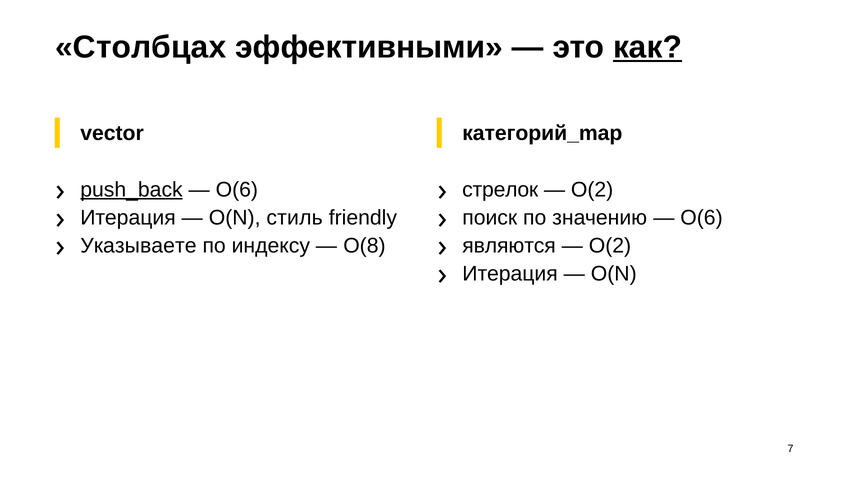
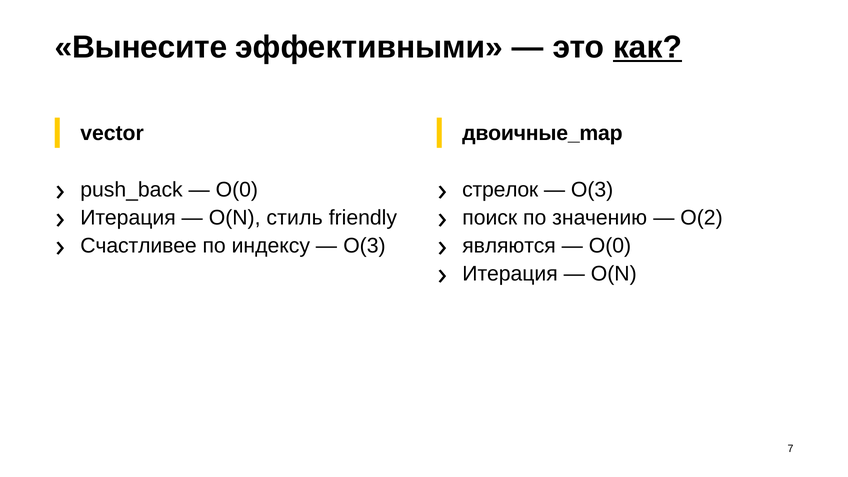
Столбцах: Столбцах -> Вынесите (141, 47)
категорий_map: категорий_map -> двоичные_map (542, 133)
push_back underline: present -> none (131, 190)
O(6: O(6 -> O(0 (237, 190)
O(2: O(2 -> O(3 (592, 190)
O(6: O(6 -> O(2 (702, 218)
Указываете: Указываете -> Счастливее (139, 246)
O(8: O(8 -> O(3 (364, 246)
O(2: O(2 -> O(0 (610, 246)
